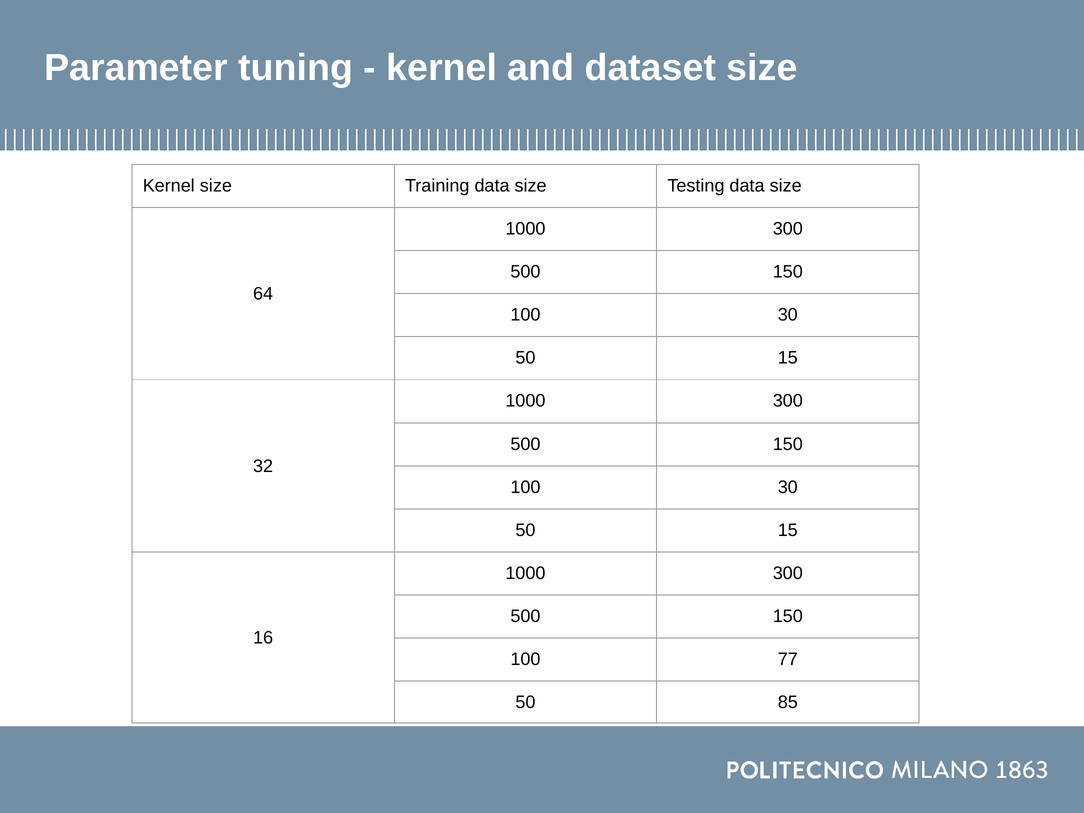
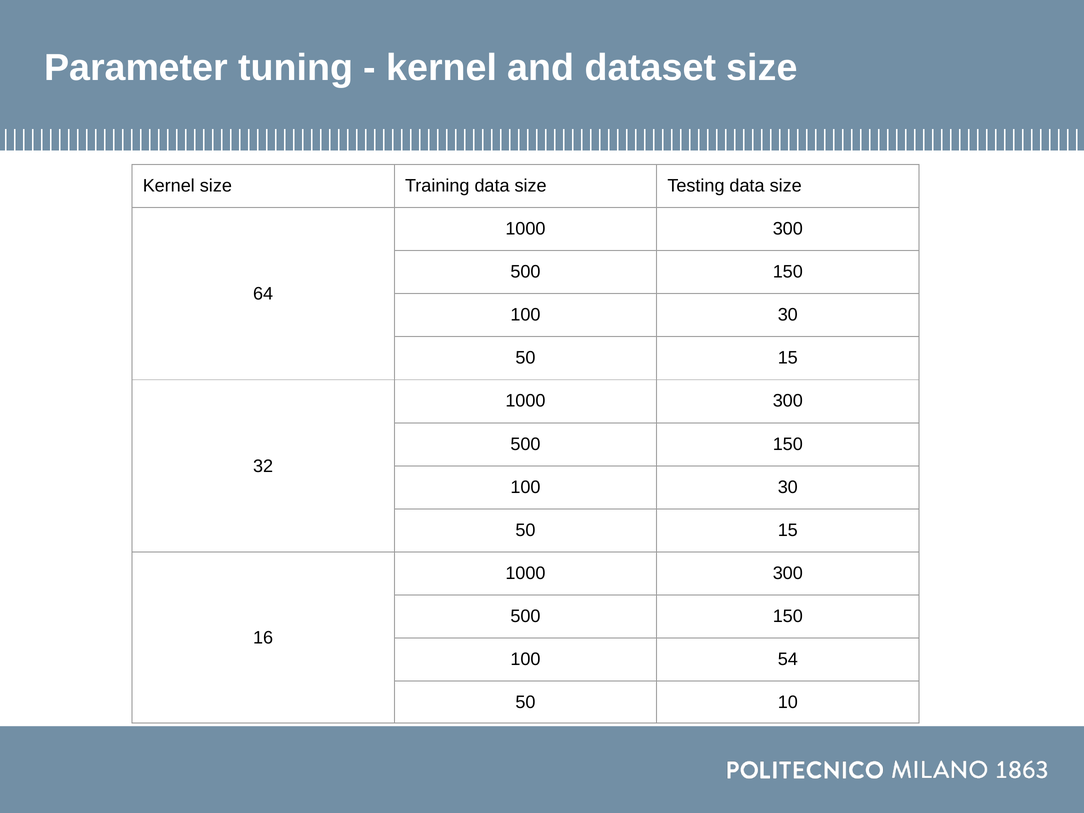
77: 77 -> 54 (788, 659)
85: 85 -> 10 (788, 702)
